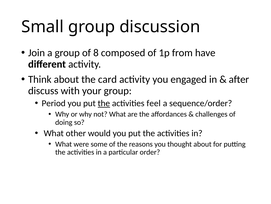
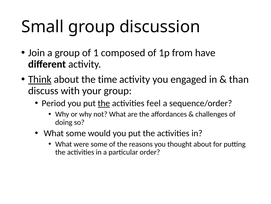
8: 8 -> 1 (96, 53)
Think underline: none -> present (40, 79)
card: card -> time (108, 79)
after: after -> than (239, 79)
What other: other -> some (76, 133)
